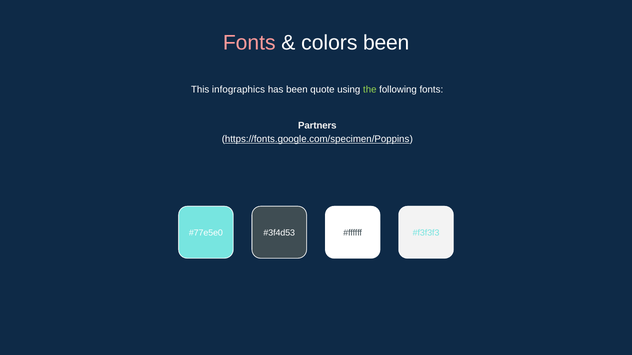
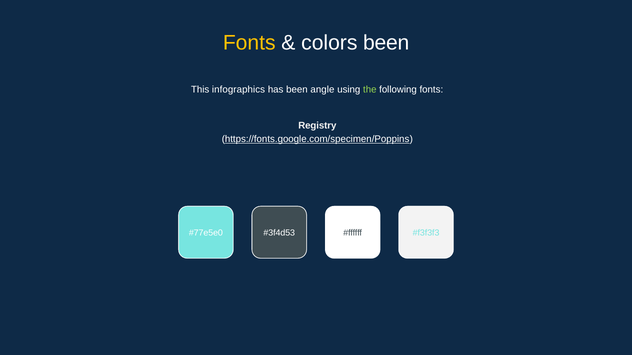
Fonts colour: pink -> yellow (249, 43)
quote: quote -> angle (322, 90)
Partners: Partners -> Registry (317, 126)
